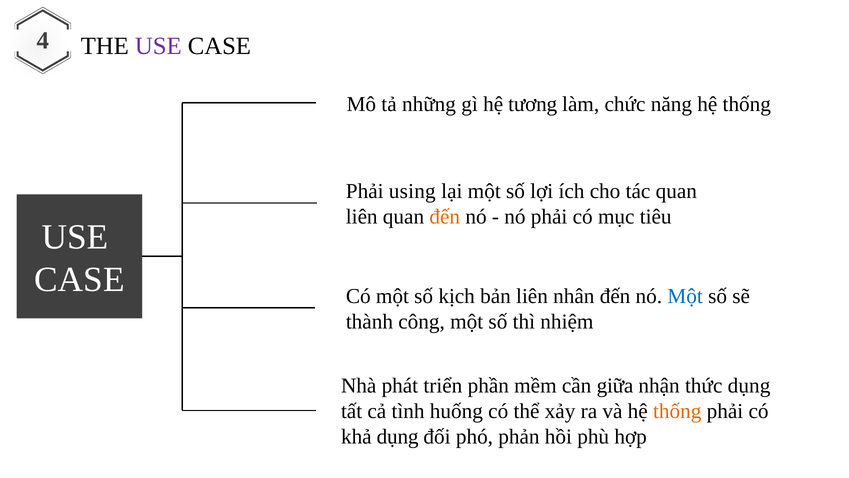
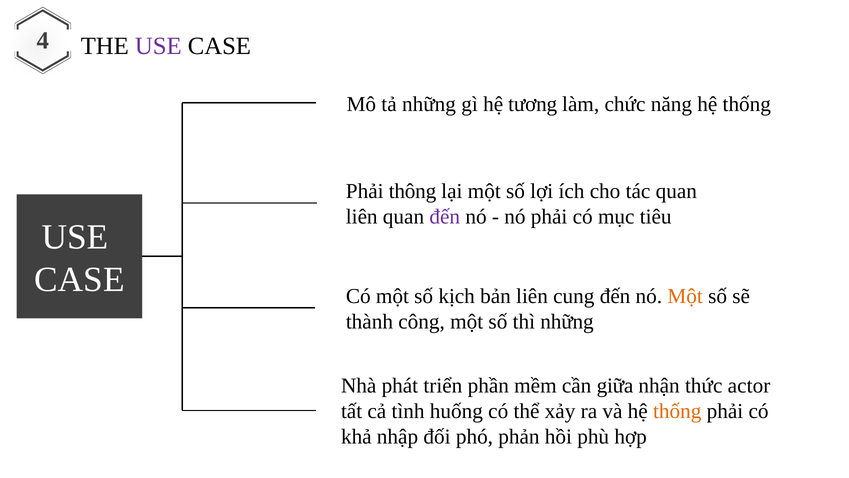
using: using -> thông (413, 191)
đến colour: orange -> purple (445, 217)
nhân: nhân -> cung (574, 296)
Một colour: blue -> orange (685, 296)
thì nhiệm: nhiệm -> những (567, 321)
thức dụng: dụng -> actor (749, 386)
khả dụng: dụng -> nhập (398, 437)
